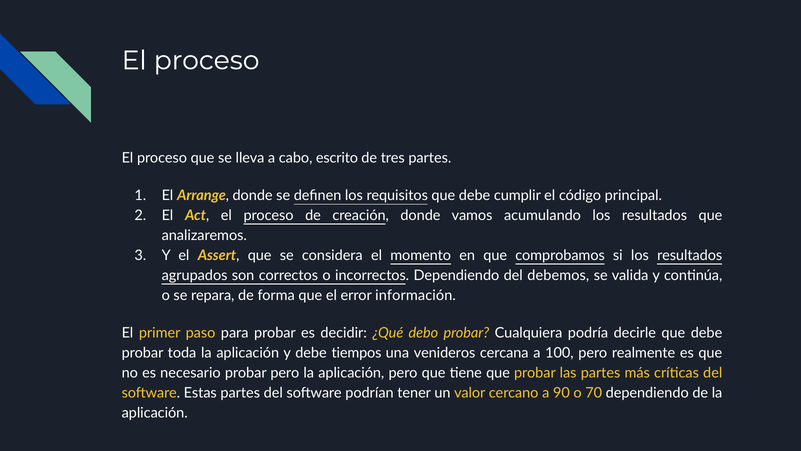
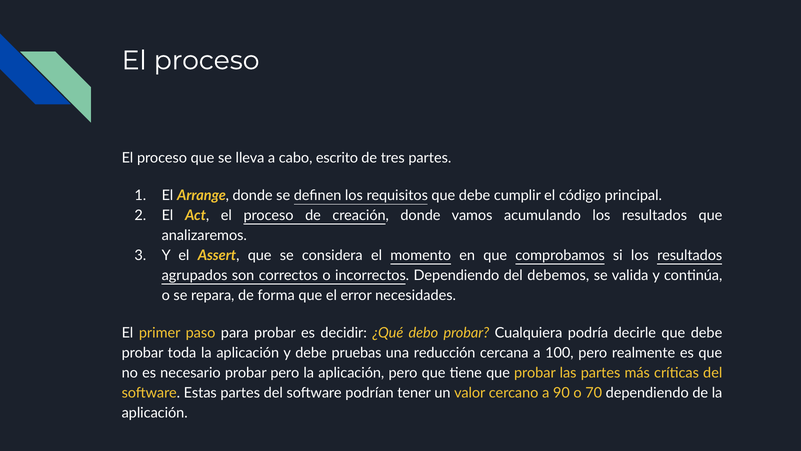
información: información -> necesidades (416, 295)
tiempos: tiempos -> pruebas (356, 353)
venideros: venideros -> reducción (445, 353)
